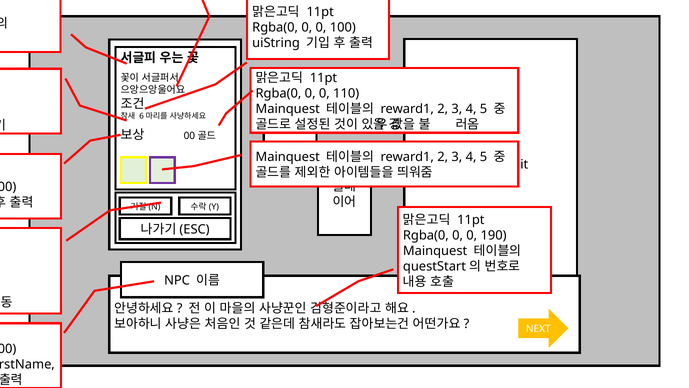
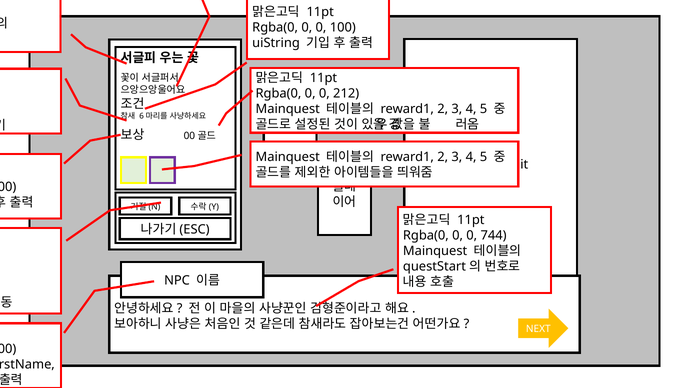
110: 110 -> 212 (346, 93)
190: 190 -> 744 (494, 235)
